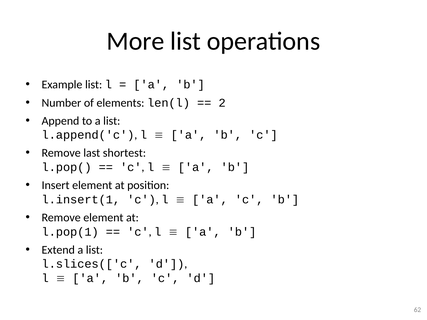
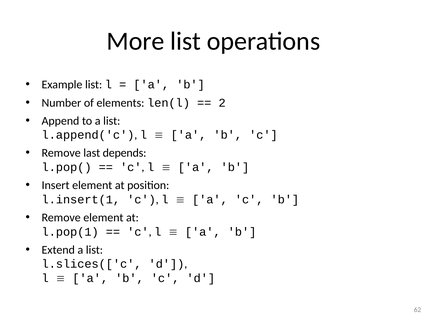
shortest: shortest -> depends (125, 153)
